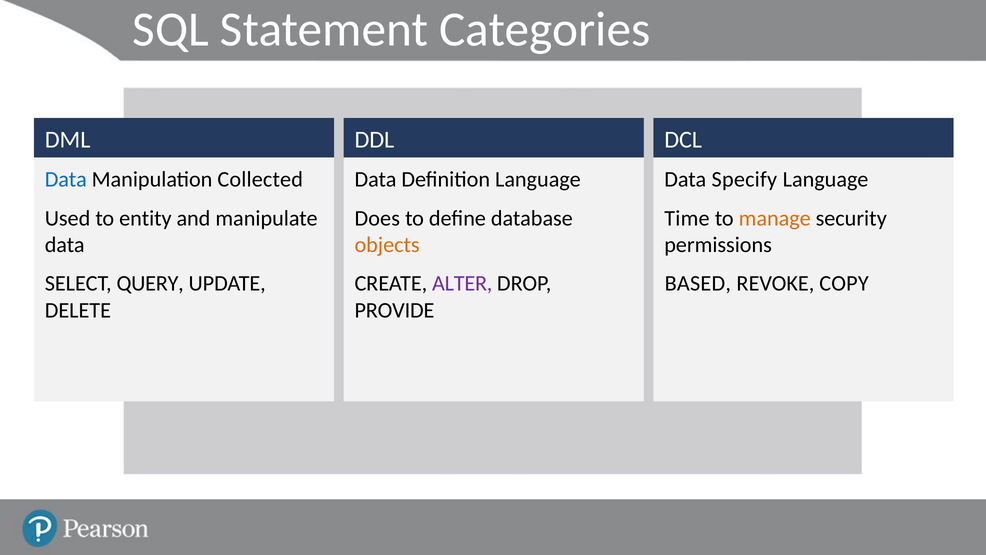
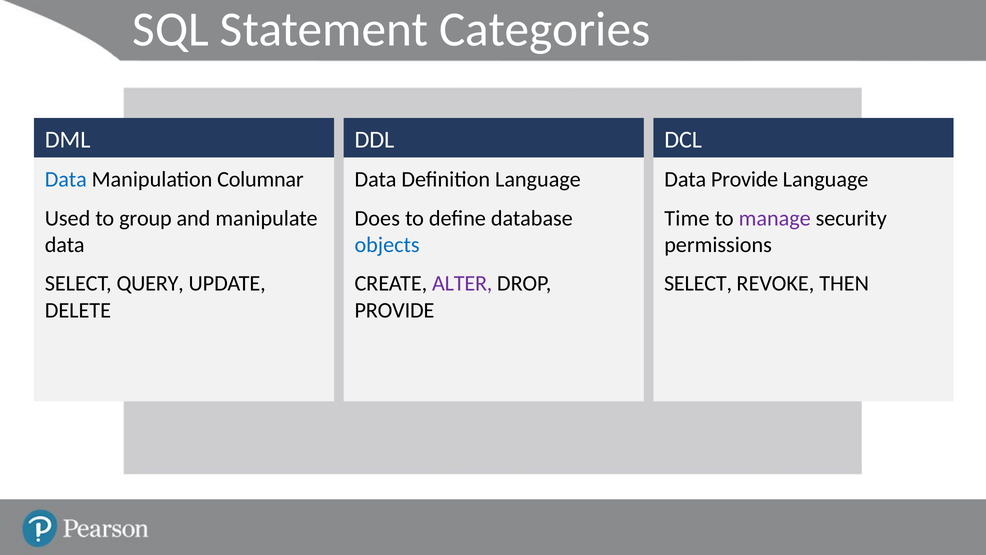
Collected: Collected -> Columnar (260, 179)
Data Specify: Specify -> Provide (745, 179)
entity: entity -> group (145, 218)
manage colour: orange -> purple (775, 218)
objects colour: orange -> blue (387, 245)
BASED: BASED -> SELECT (698, 283)
COPY: COPY -> THEN (844, 283)
